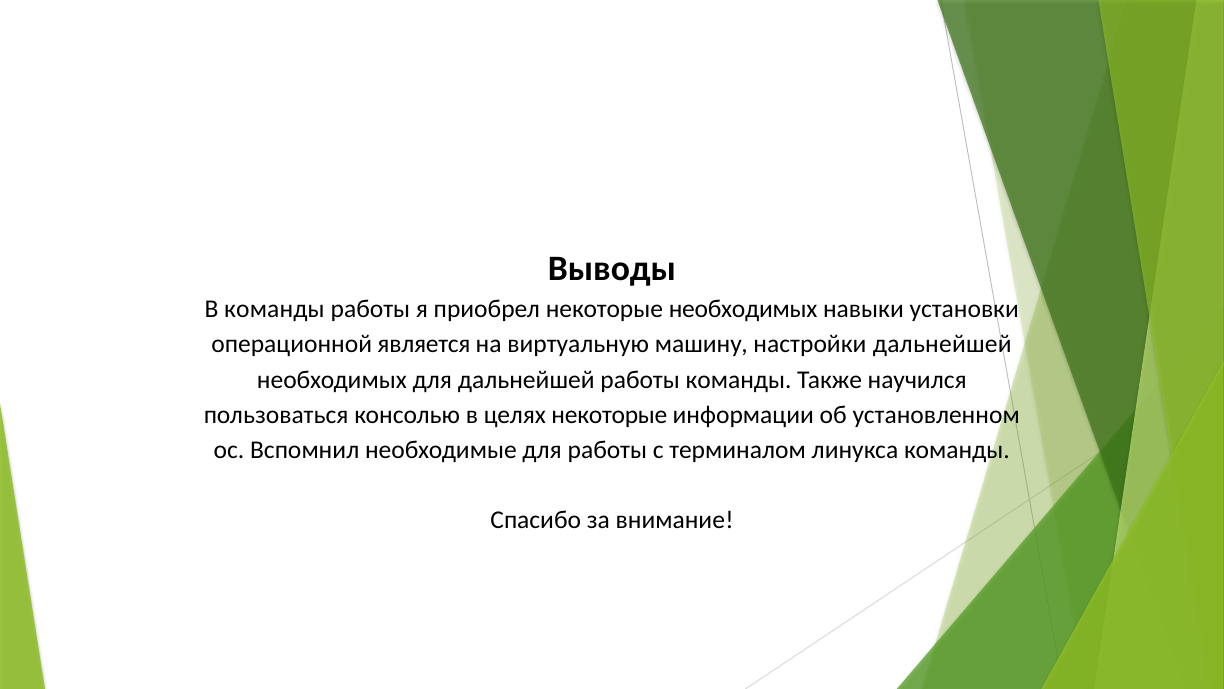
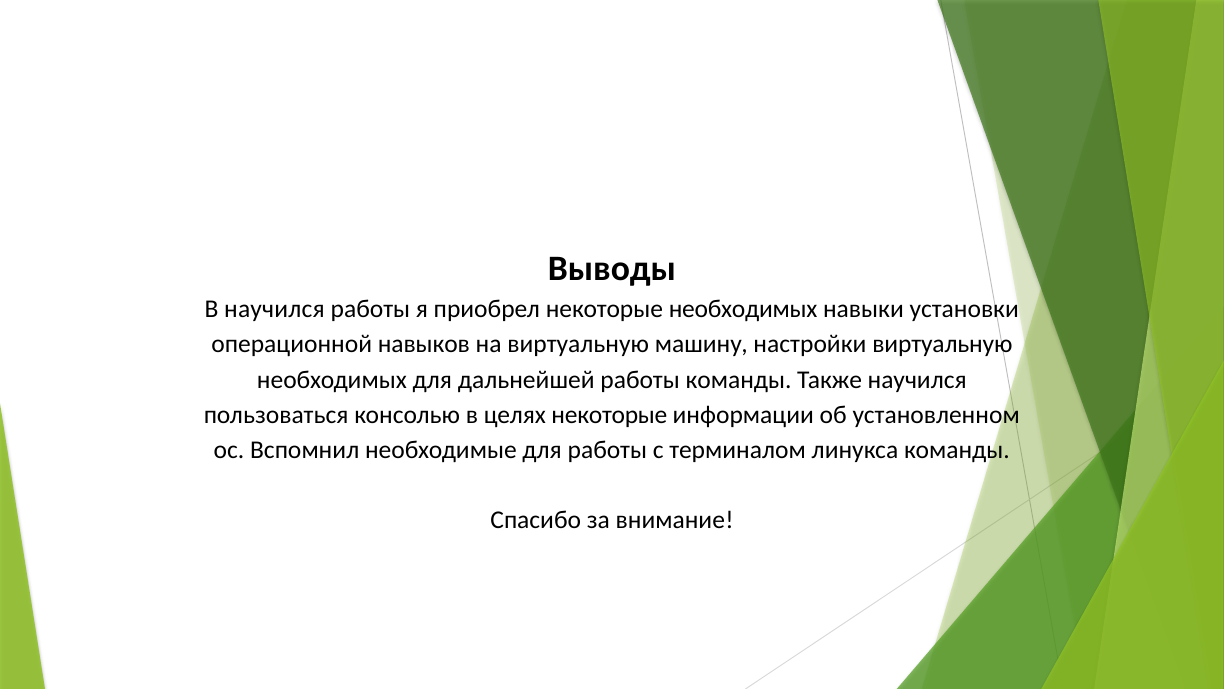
В команды: команды -> научился (274, 309)
является: является -> навыков (424, 344)
настройки дальнейшей: дальнейшей -> виртуальную (942, 344)
